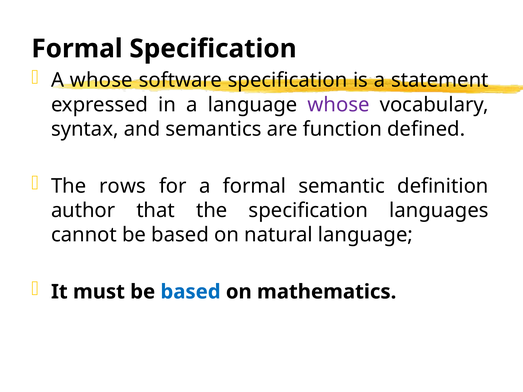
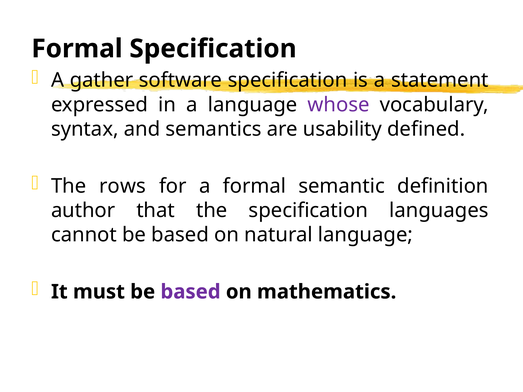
A whose: whose -> gather (101, 80)
function: function -> usability (342, 129)
based colour: blue -> purple (191, 292)
